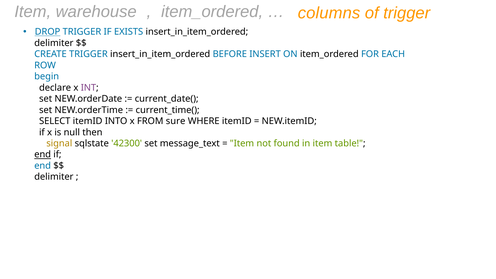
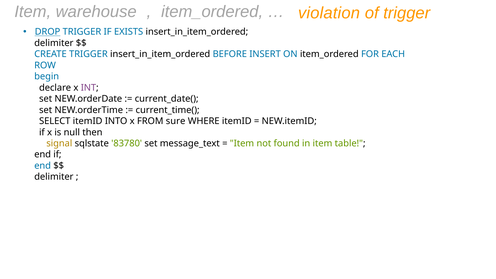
columns: columns -> violation (329, 13)
42300: 42300 -> 83780 (127, 143)
end underline: present -> none (43, 155)
